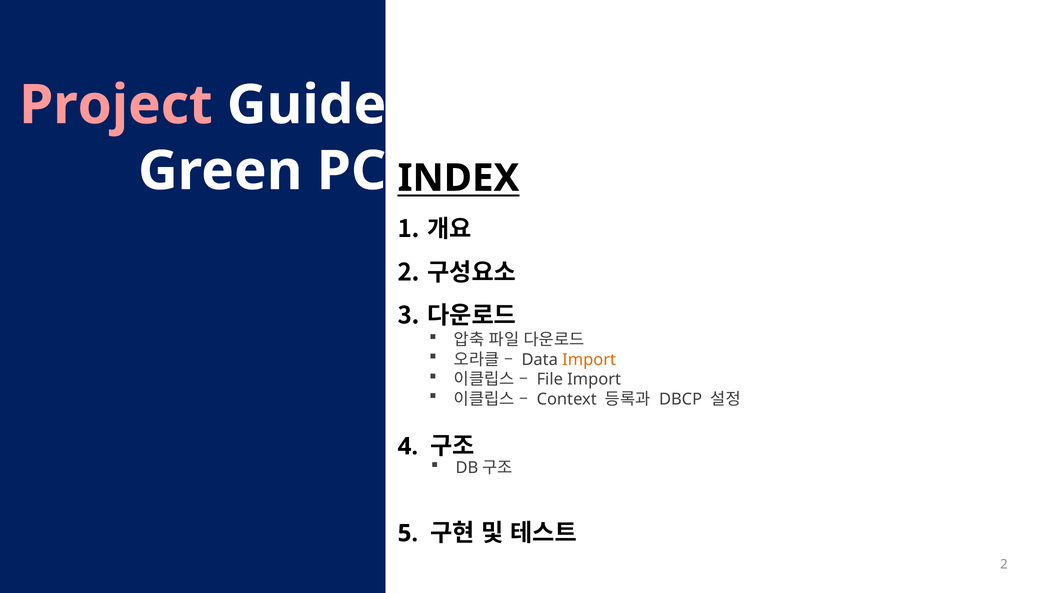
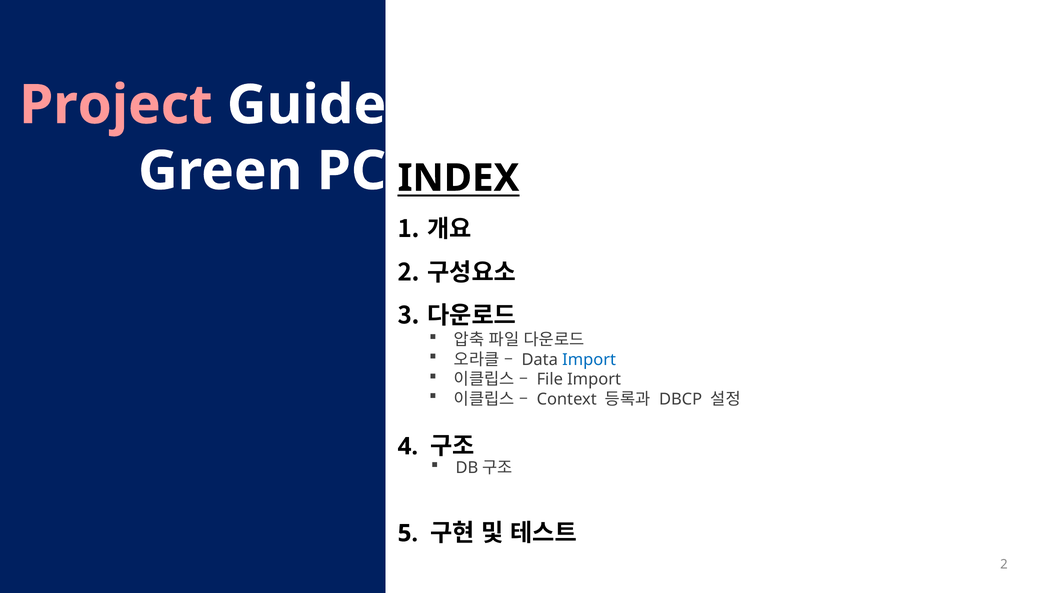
Import colour: orange -> blue (589, 360)
